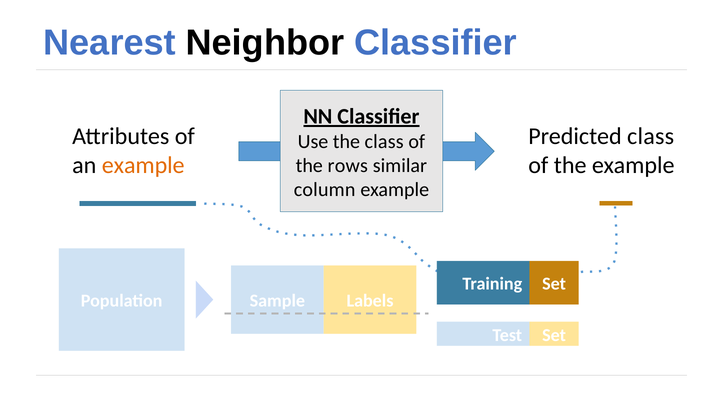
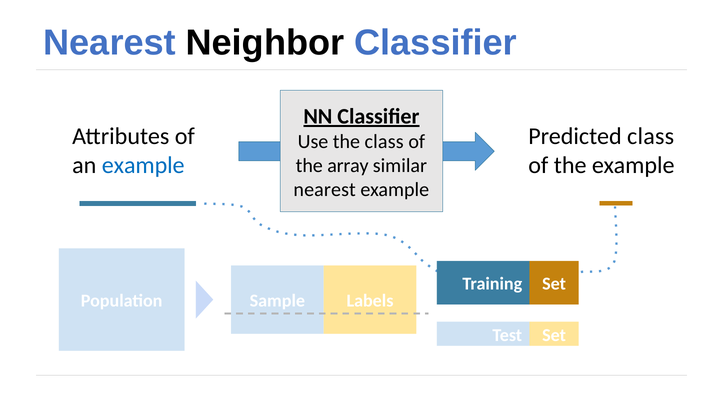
example colour: orange -> blue (143, 165)
rows: rows -> array (348, 166)
column: column -> nearest (325, 190)
